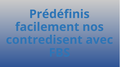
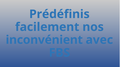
contredisent: contredisent -> inconvénient (44, 40)
